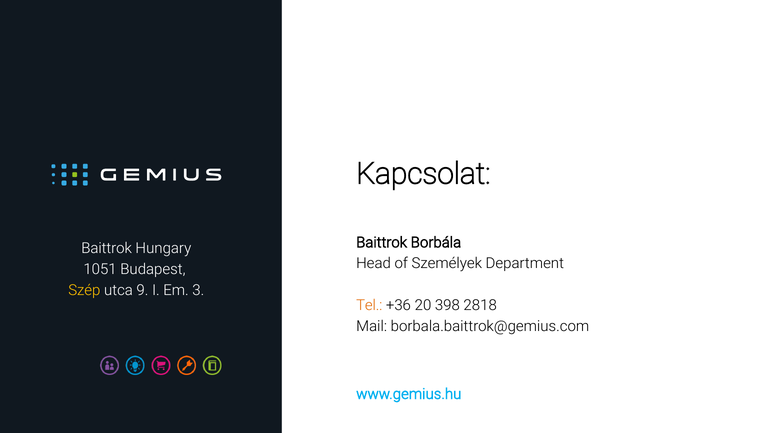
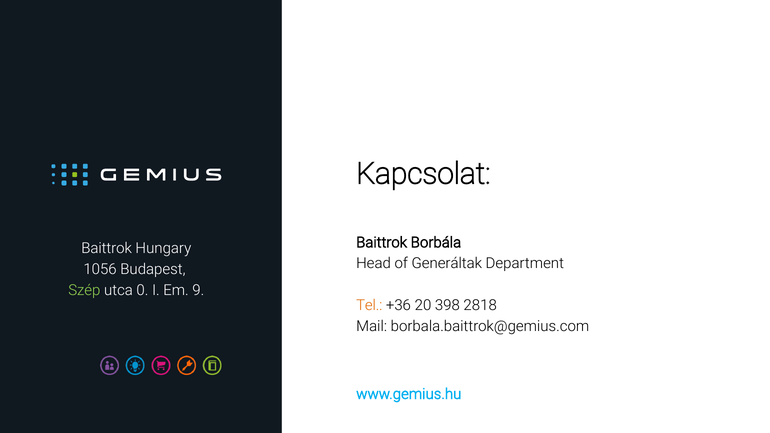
Személyek: Személyek -> Generáltak (447, 263)
1051: 1051 -> 1056 (100, 270)
Szép colour: yellow -> light green (84, 291)
9: 9 -> 0 (142, 291)
3: 3 -> 9 (198, 291)
